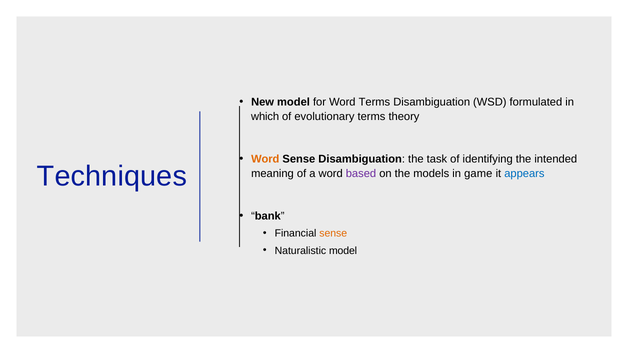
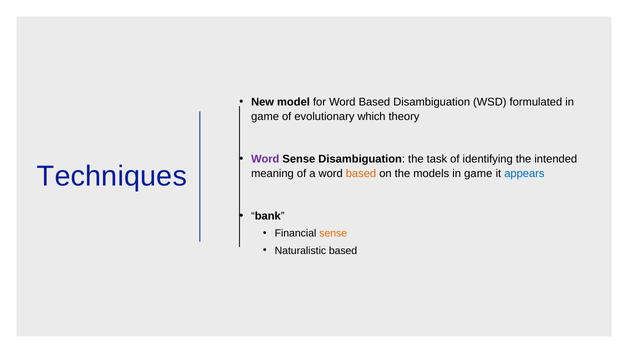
for Word Terms: Terms -> Based (374, 102)
which: which -> game (265, 117)
evolutionary terms: terms -> which (372, 117)
Word colour: orange -> purple (265, 159)
based colour: purple -> orange (361, 174)
Naturalistic model: model -> based (343, 251)
